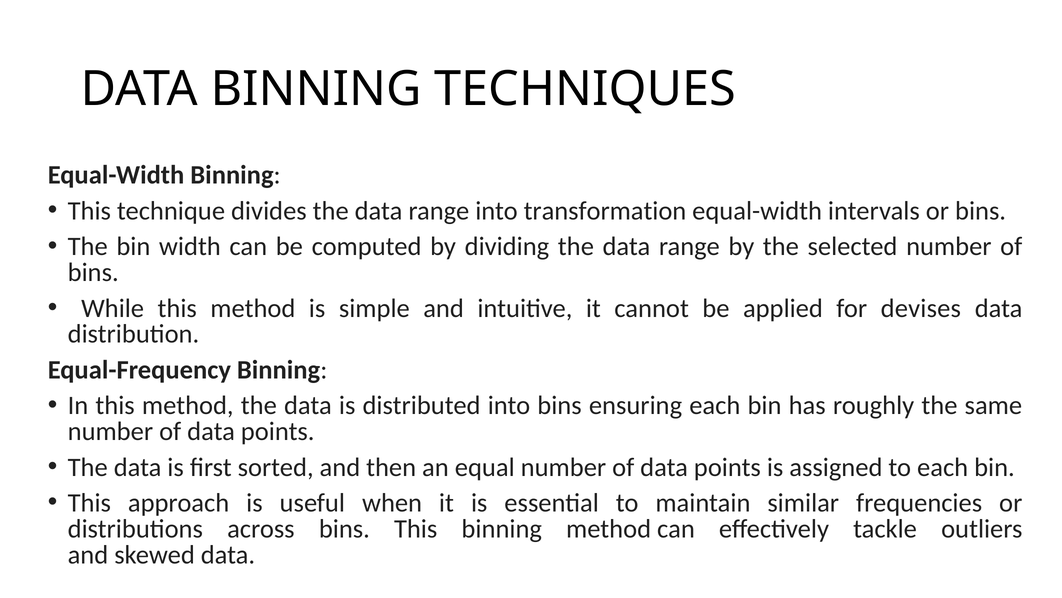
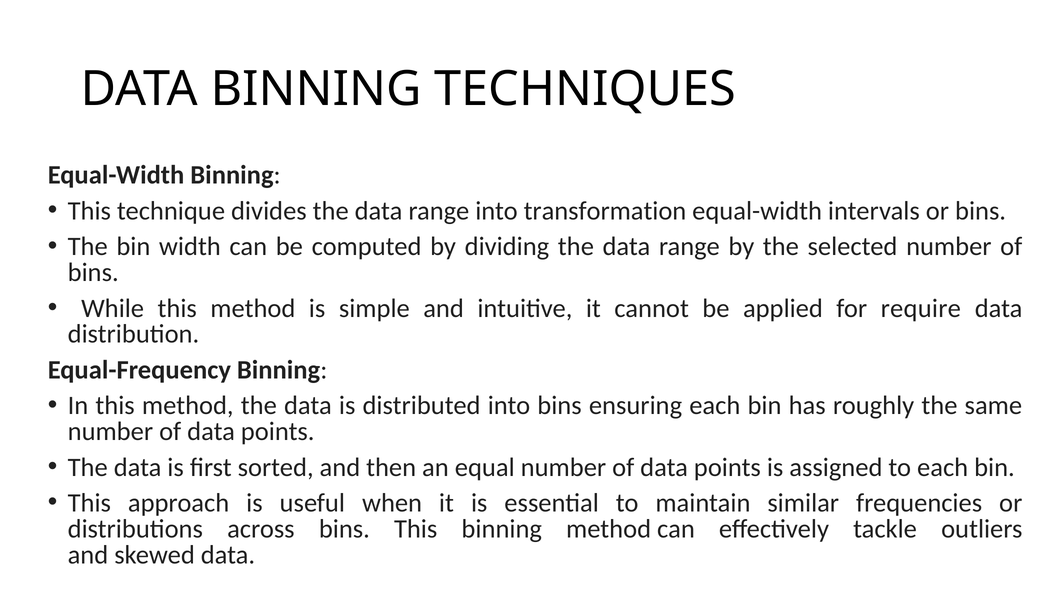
devises: devises -> require (921, 308)
